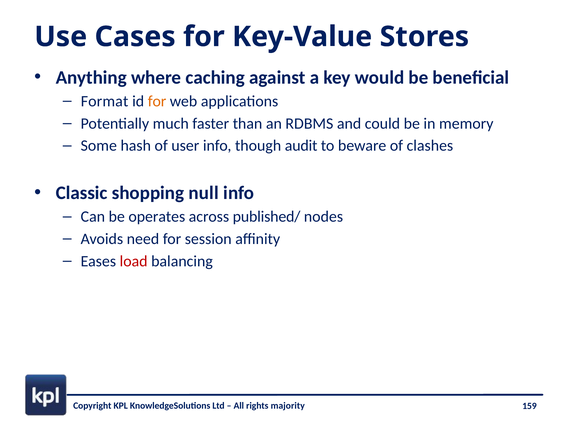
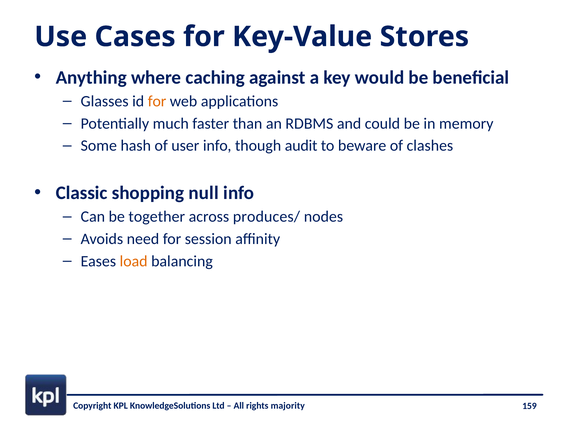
Format: Format -> Glasses (105, 101)
operates: operates -> together (157, 217)
published/: published/ -> produces/ (266, 217)
load colour: red -> orange (134, 261)
